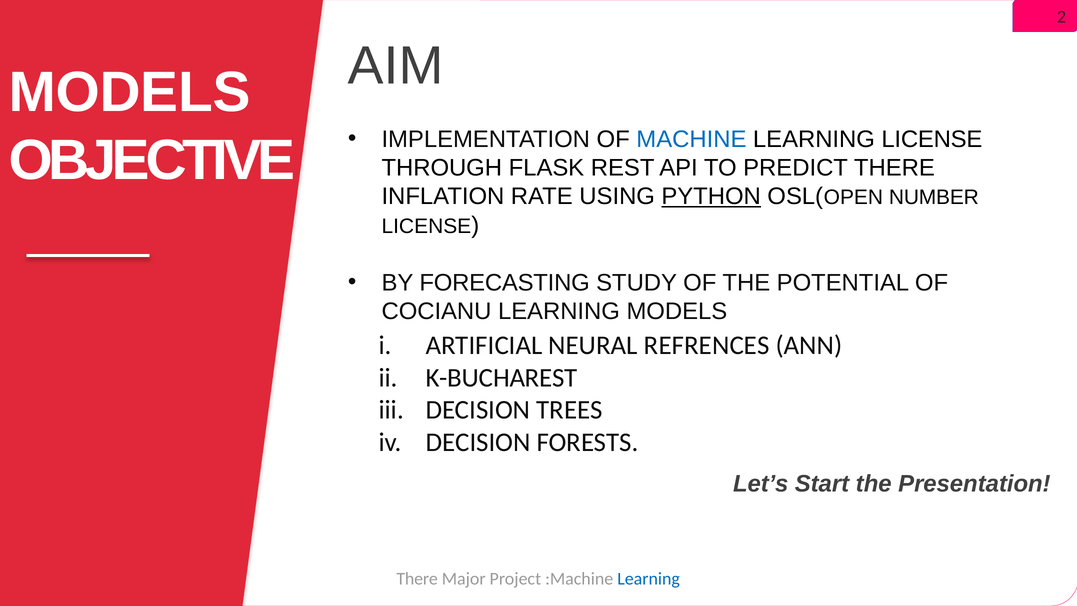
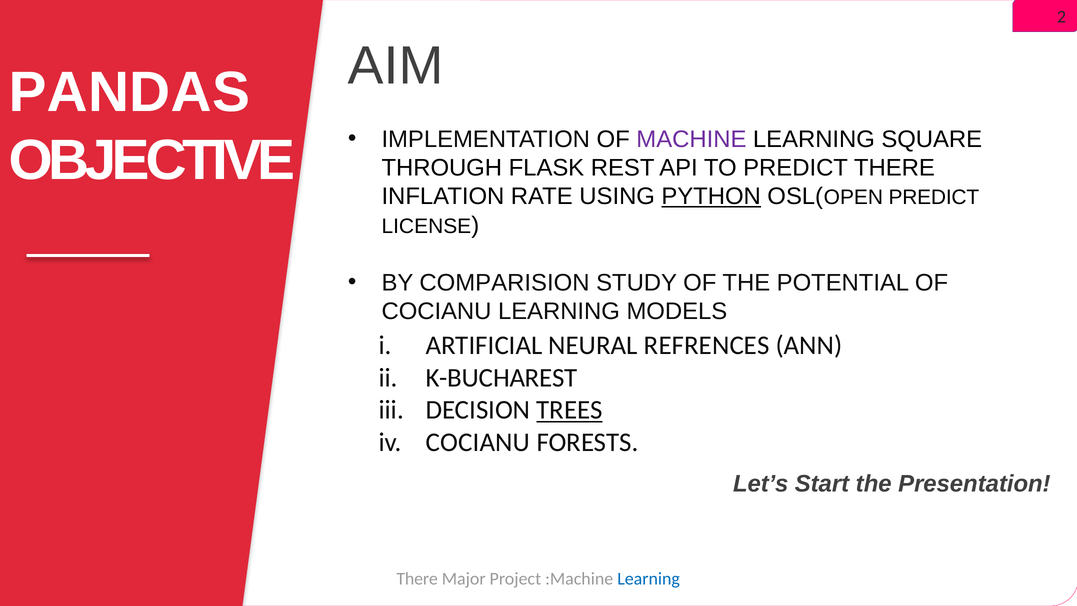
MODELS: MODELS -> PANDAS (129, 92)
MACHINE colour: blue -> purple (691, 139)
LEARNING LICENSE: LICENSE -> SQUARE (932, 139)
OSL(OPEN NUMBER: NUMBER -> PREDICT (934, 198)
FORECASTING: FORECASTING -> COMPARISION (504, 283)
TREES underline: none -> present (569, 410)
DECISION: DECISION -> COCIANU (478, 442)
